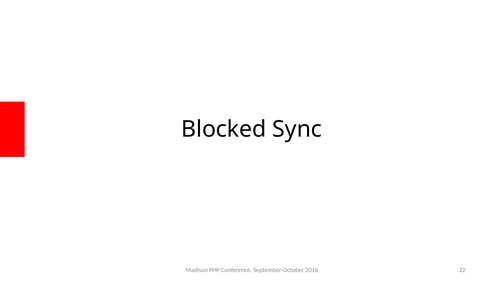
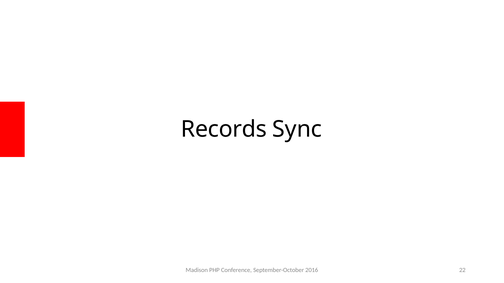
Blocked: Blocked -> Records (224, 129)
